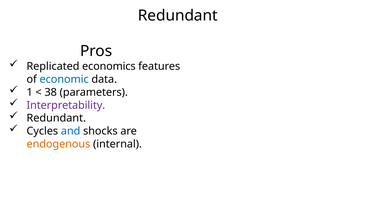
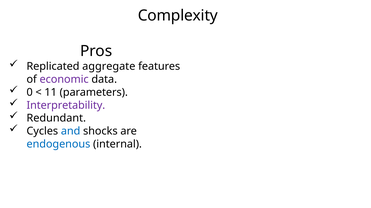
Redundant: Redundant -> Complexity (178, 15)
economics: economics -> aggregate (109, 67)
economic colour: blue -> purple (64, 80)
1: 1 -> 0 (30, 93)
38: 38 -> 11 (51, 93)
endogenous colour: orange -> blue (58, 145)
